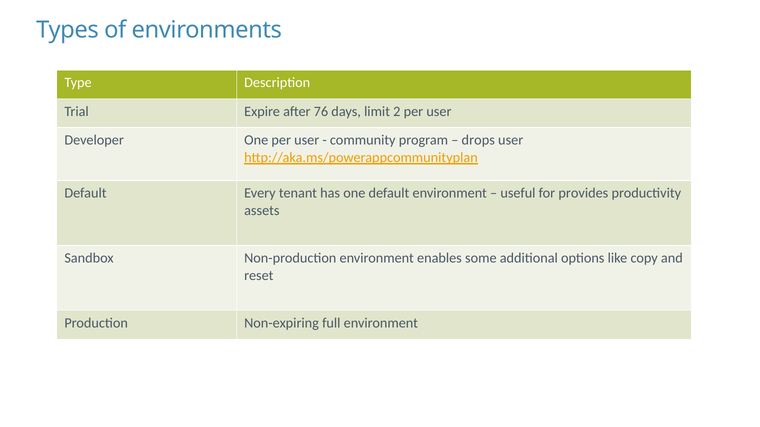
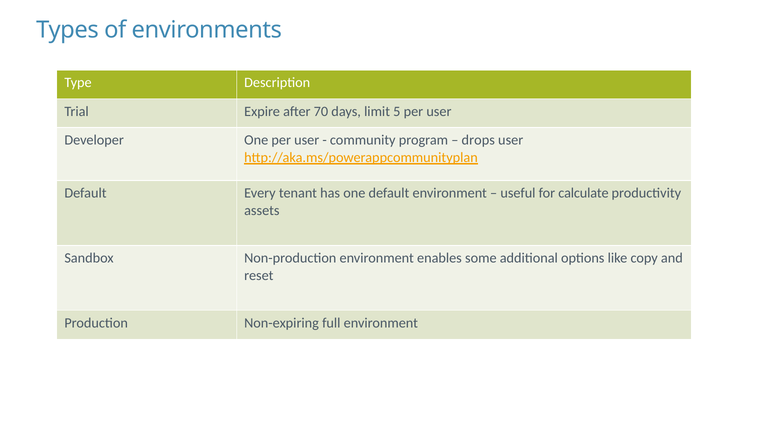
76: 76 -> 70 (321, 112)
2: 2 -> 5 (397, 112)
provides: provides -> calculate (583, 193)
